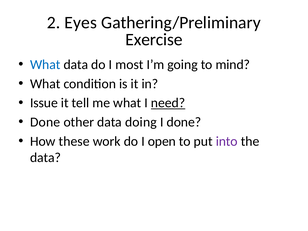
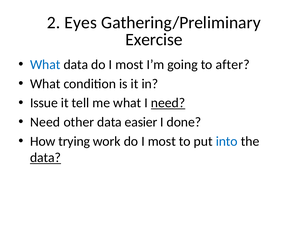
mind: mind -> after (233, 65)
Done: Done -> Need (45, 122)
doing: doing -> easier (141, 122)
these: these -> trying (74, 141)
work do I open: open -> most (162, 141)
into colour: purple -> blue (227, 141)
data underline: none -> present (46, 158)
